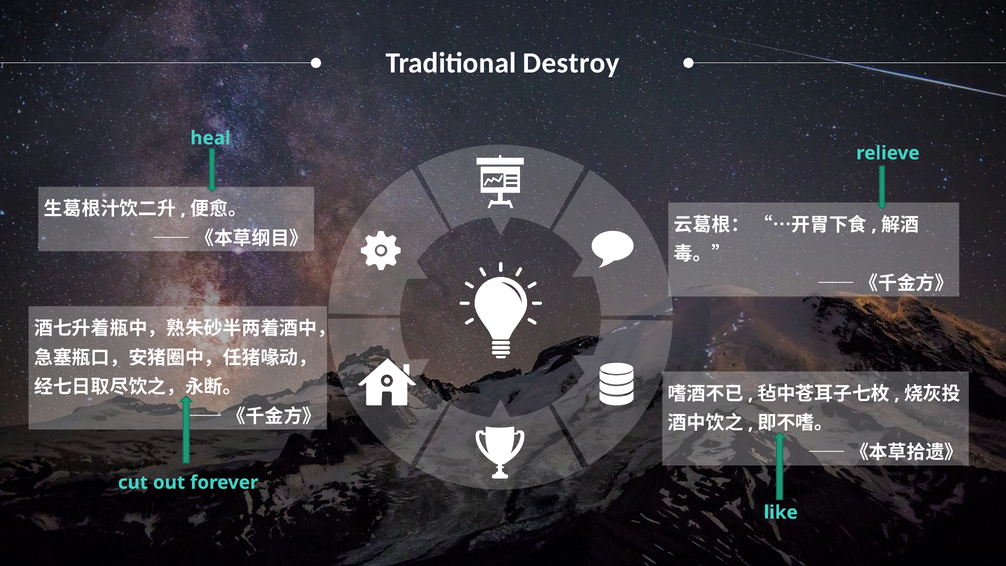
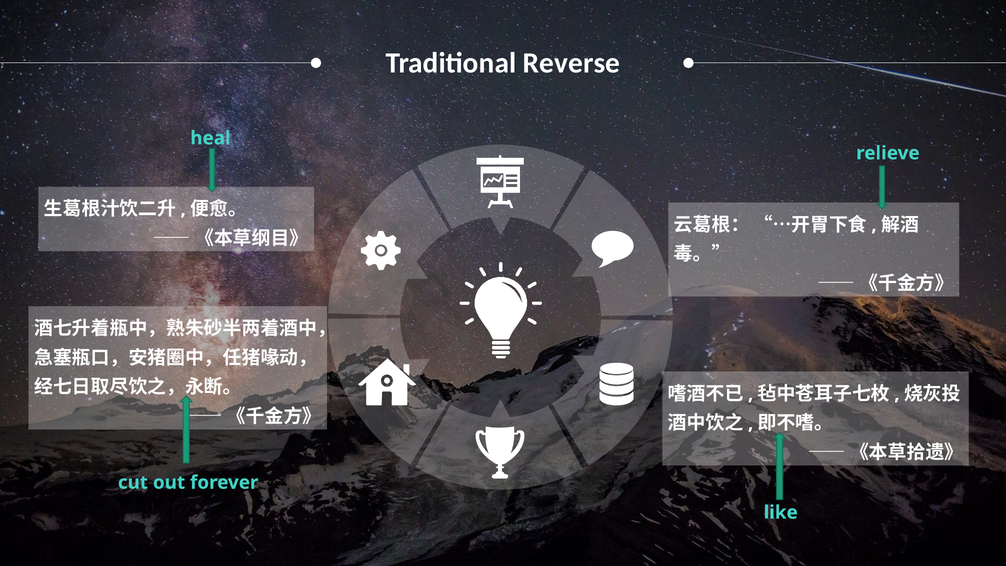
Destroy: Destroy -> Reverse (571, 63)
